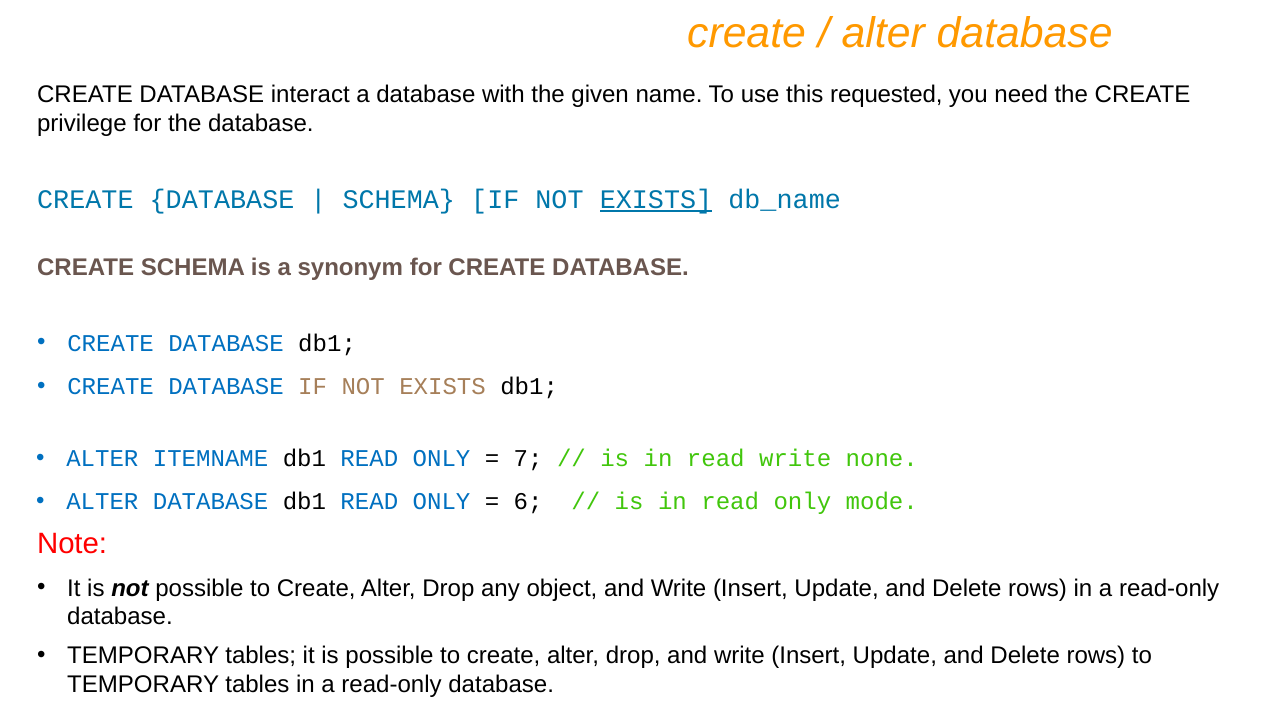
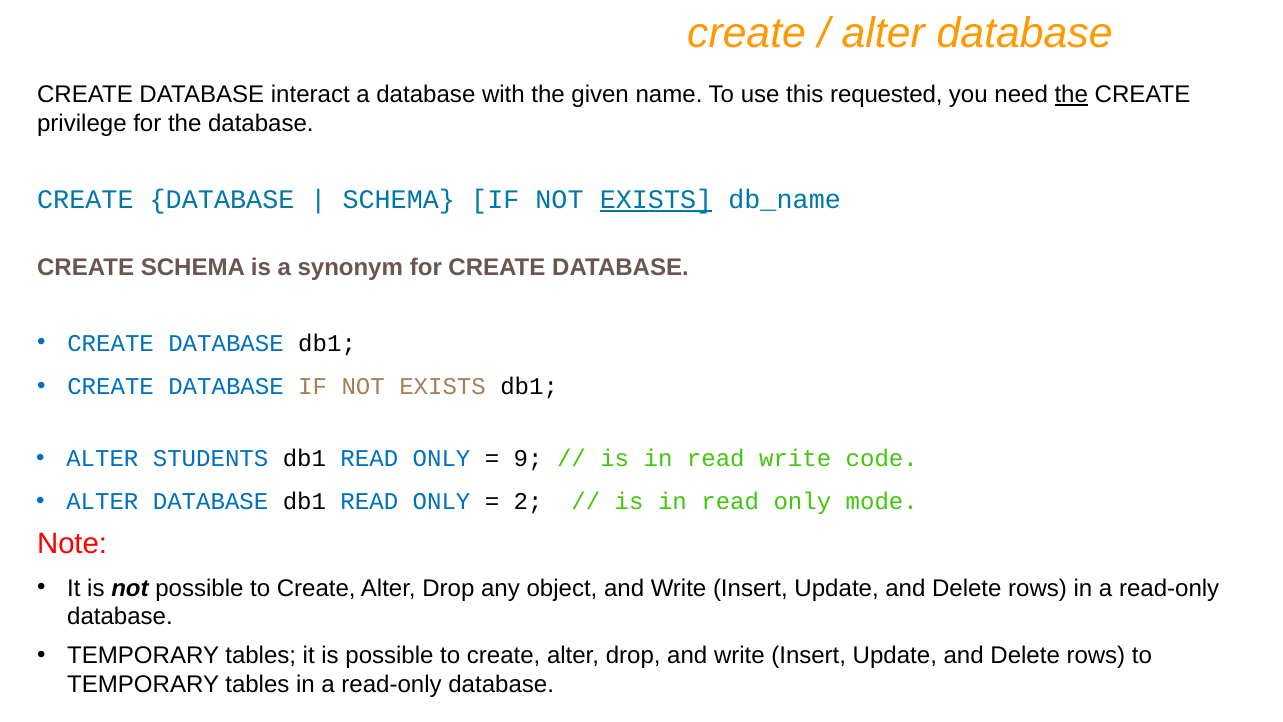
the underline: none -> present (1071, 95)
ITEMNAME: ITEMNAME -> STUDENTS (211, 458)
7: 7 -> 9 (528, 458)
none: none -> code (882, 458)
6: 6 -> 2 (528, 502)
